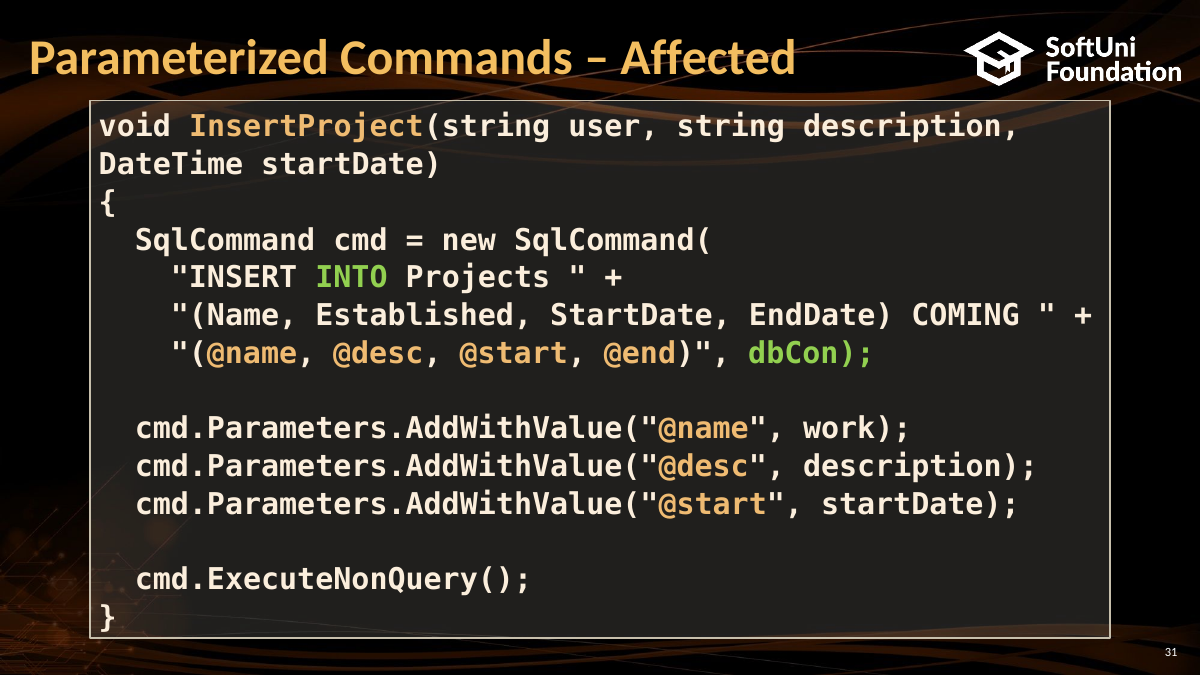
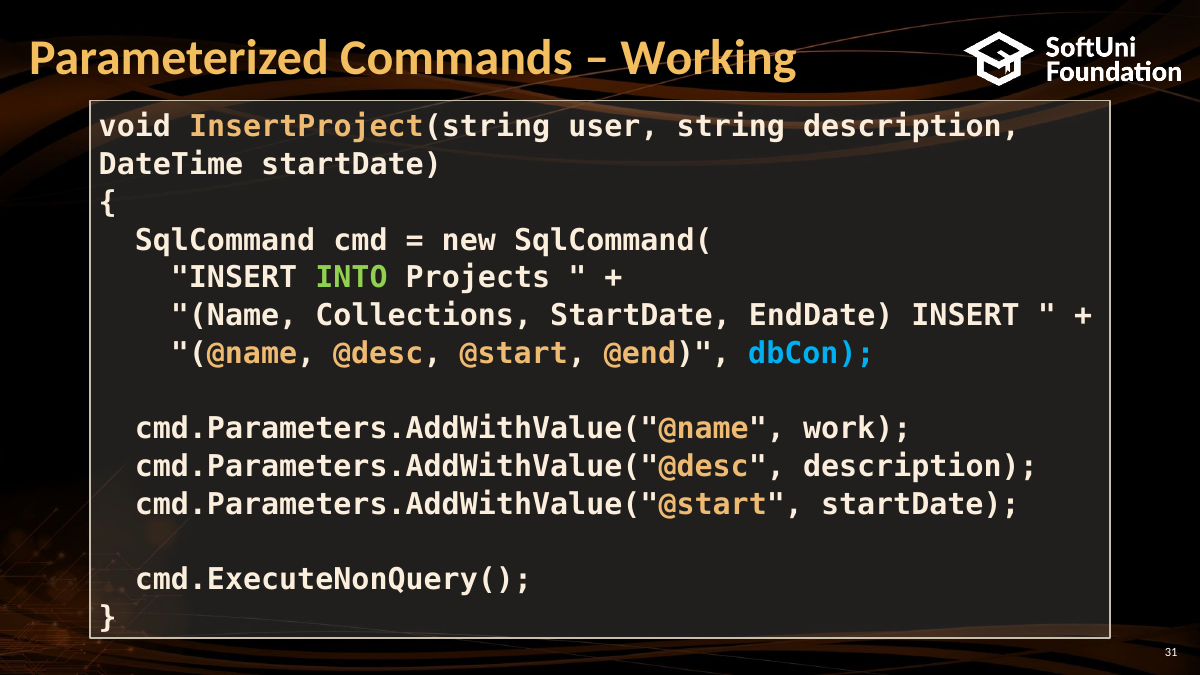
Affected: Affected -> Working (709, 58)
Established: Established -> Collections (424, 316)
EndDate COMING: COMING -> INSERT (966, 316)
dbCon colour: light green -> light blue (811, 354)
